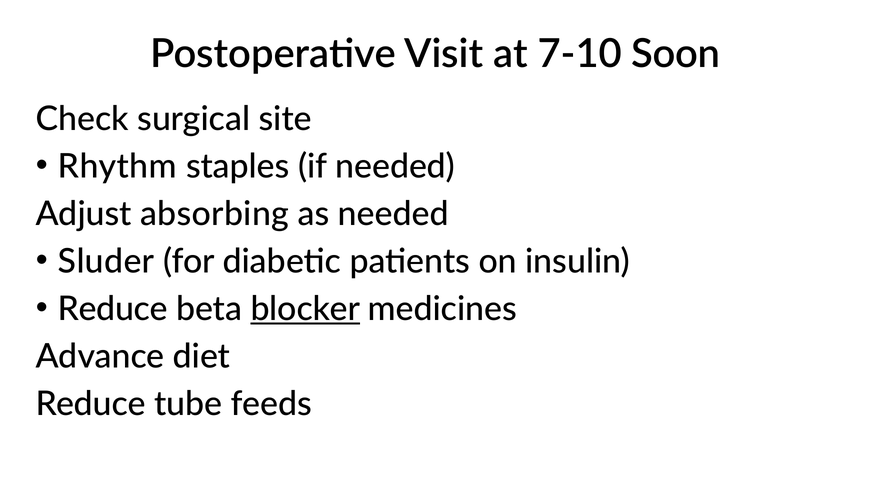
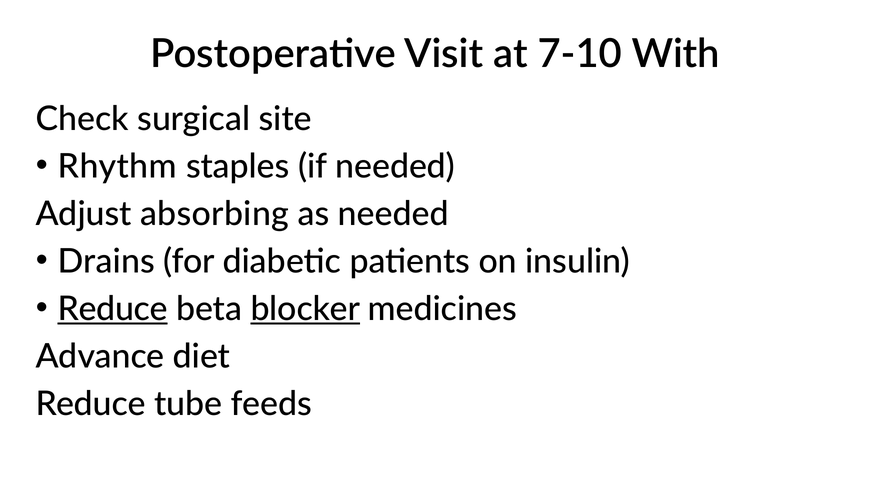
Soon: Soon -> With (676, 54)
Sluder: Sluder -> Drains (106, 261)
Reduce underline: none -> present (113, 309)
